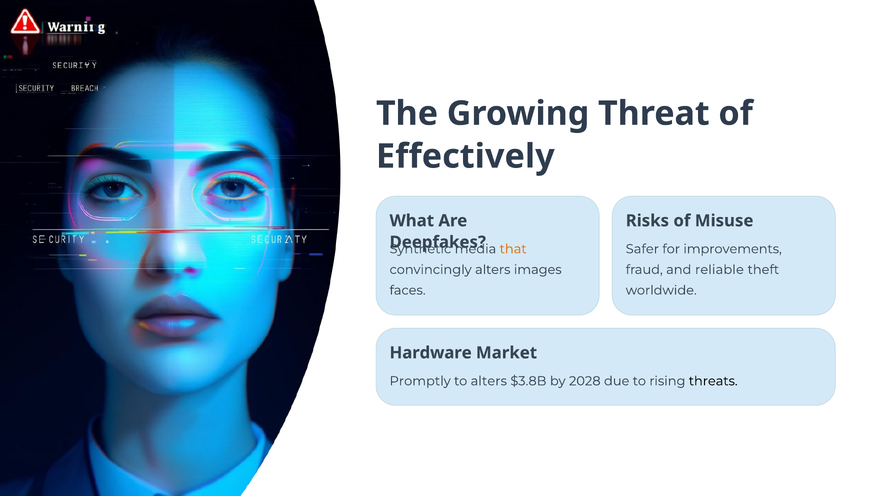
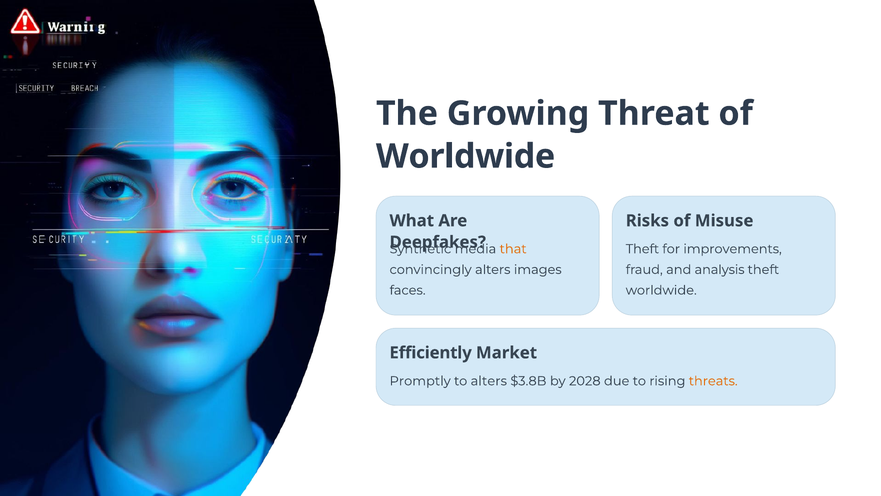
Effectively: Effectively -> Worldwide (466, 156)
Safer: Safer -> Theft (642, 249)
reliable: reliable -> analysis (720, 269)
Hardware: Hardware -> Efficiently (431, 353)
threats colour: black -> orange (713, 381)
